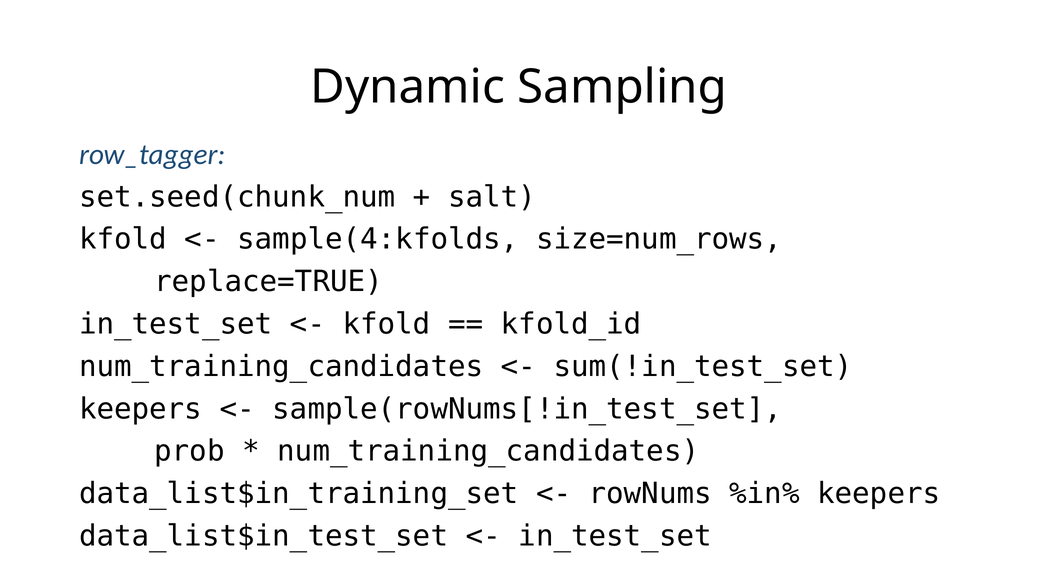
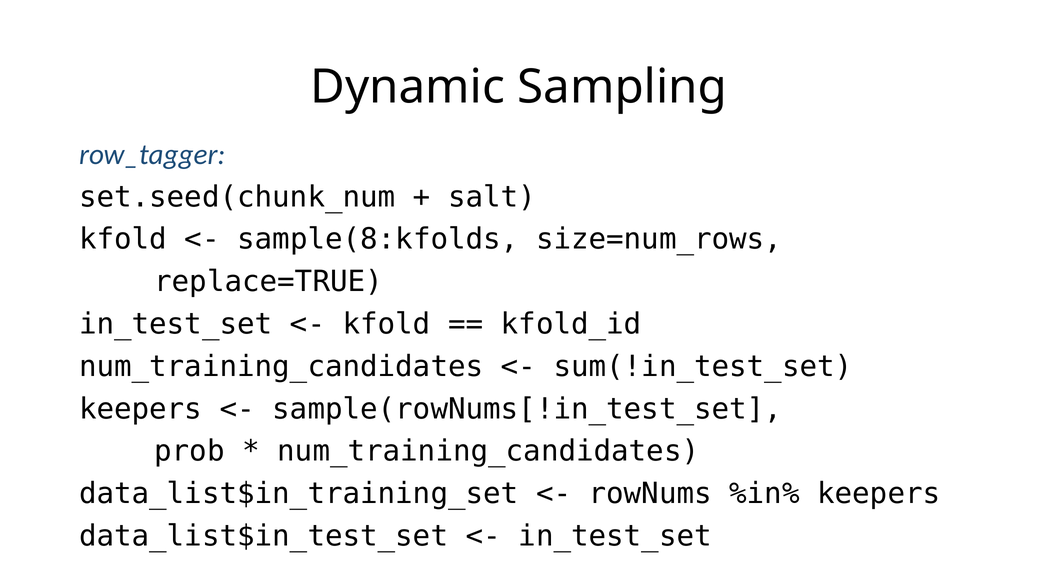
sample(4:kfolds: sample(4:kfolds -> sample(8:kfolds (378, 239)
